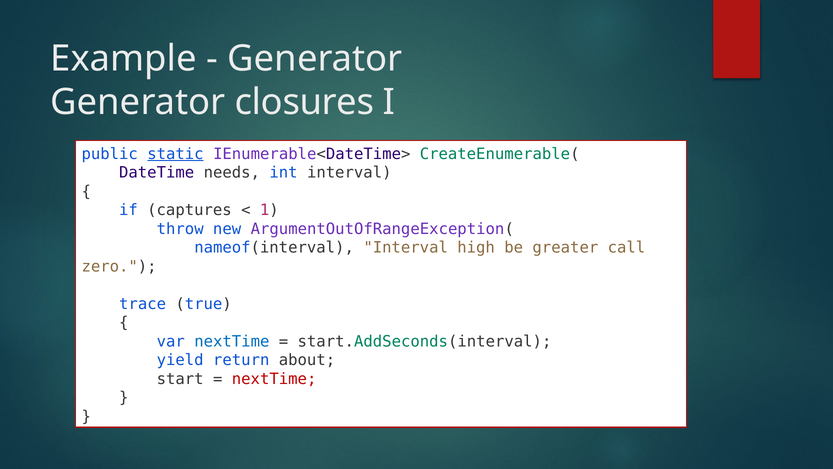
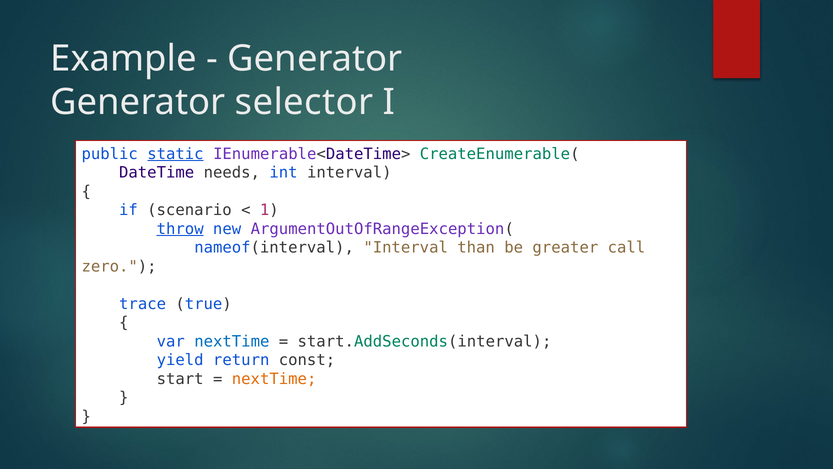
closures: closures -> selector (304, 102)
captures: captures -> scenario (189, 210)
throw underline: none -> present (180, 229)
high: high -> than (476, 247)
about: about -> const (307, 360)
nextTime colour: red -> orange (274, 379)
